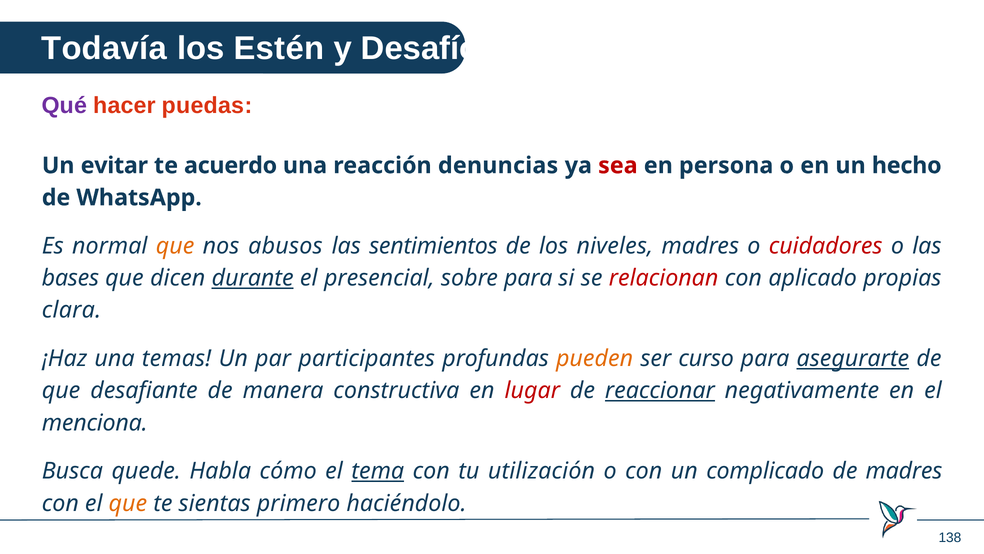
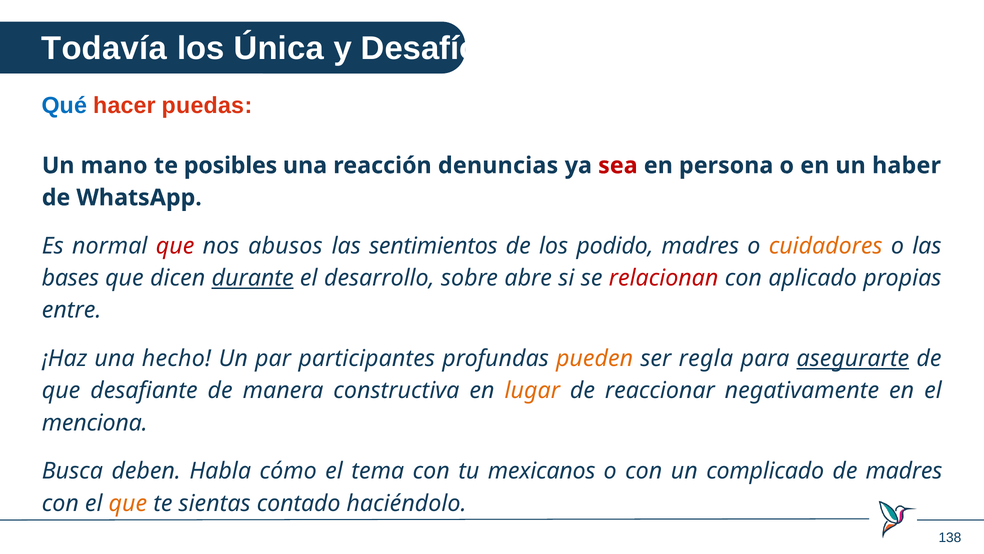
Estén: Estén -> Única (279, 48)
Qué colour: purple -> blue (64, 105)
evitar: evitar -> mano (114, 165)
acuerdo: acuerdo -> posibles (231, 165)
hecho: hecho -> haber (907, 165)
que colour: orange -> red (175, 246)
niveles: niveles -> podido (615, 246)
cuidadores colour: red -> orange (826, 246)
presencial: presencial -> desarrollo (379, 278)
sobre para: para -> abre (528, 278)
clara: clara -> entre (72, 310)
temas: temas -> hecho (177, 358)
curso: curso -> regla (706, 358)
lugar colour: red -> orange (532, 390)
reaccionar underline: present -> none (660, 390)
quede: quede -> deben (146, 471)
tema underline: present -> none (378, 471)
utilización: utilización -> mexicanos (542, 471)
primero: primero -> contado (299, 503)
